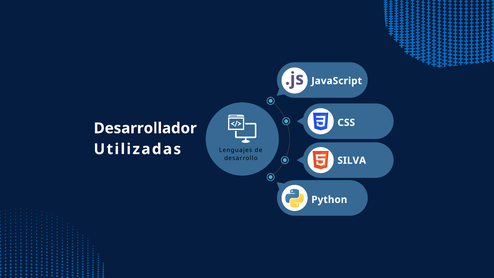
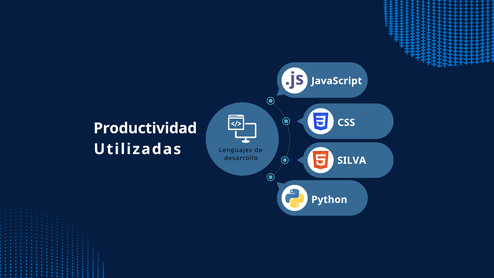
Desarrollador: Desarrollador -> Productividad (145, 128)
